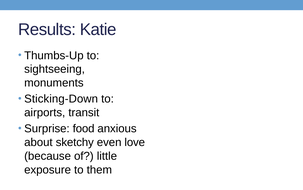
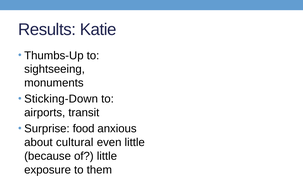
sketchy: sketchy -> cultural (75, 142)
even love: love -> little (135, 142)
